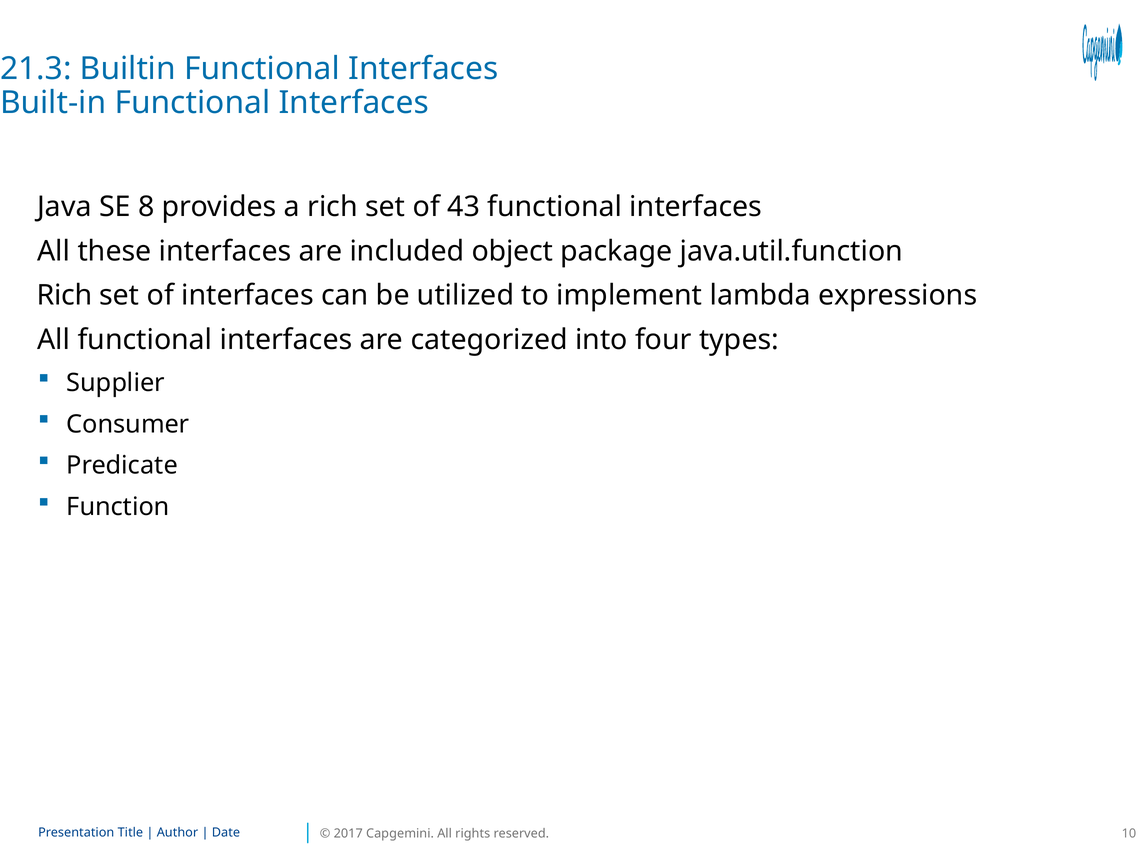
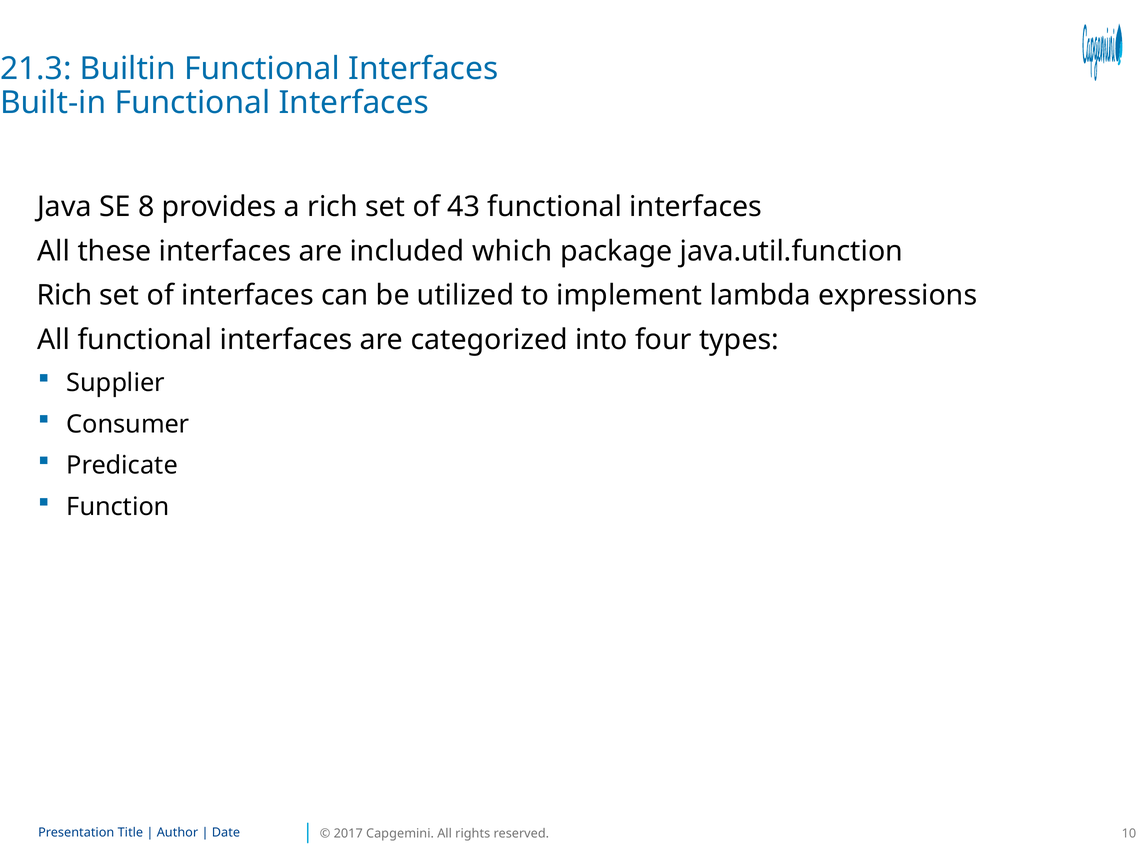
object: object -> which (512, 251)
